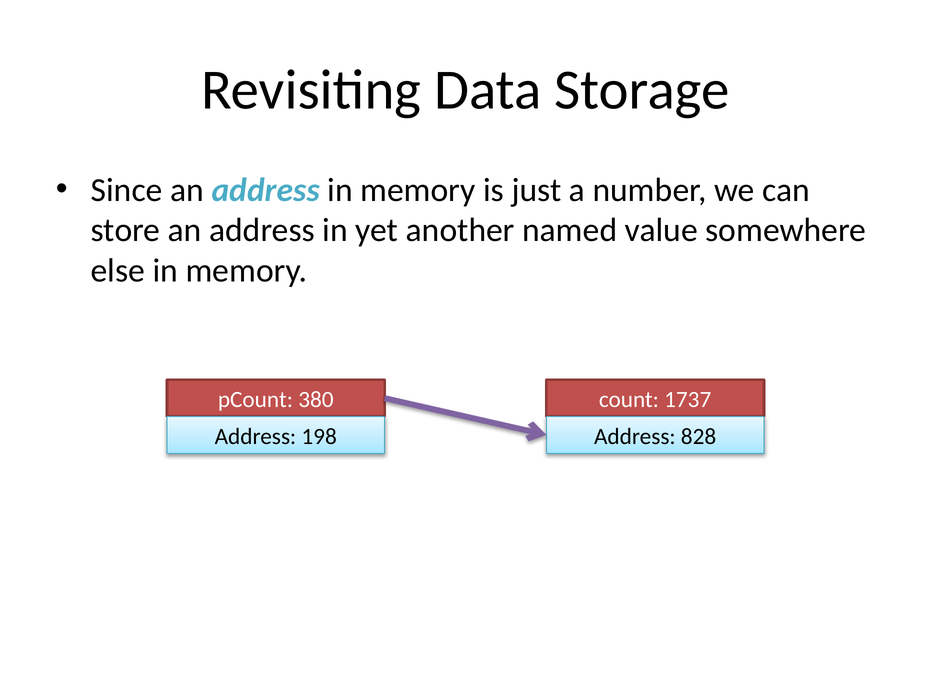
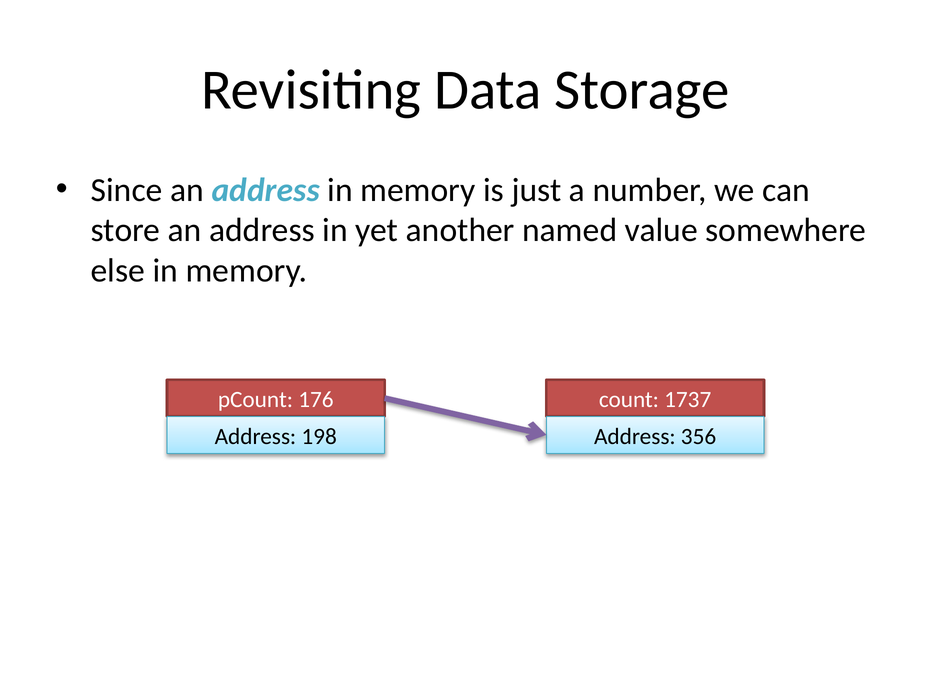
380: 380 -> 176 (316, 400)
828: 828 -> 356 (699, 437)
